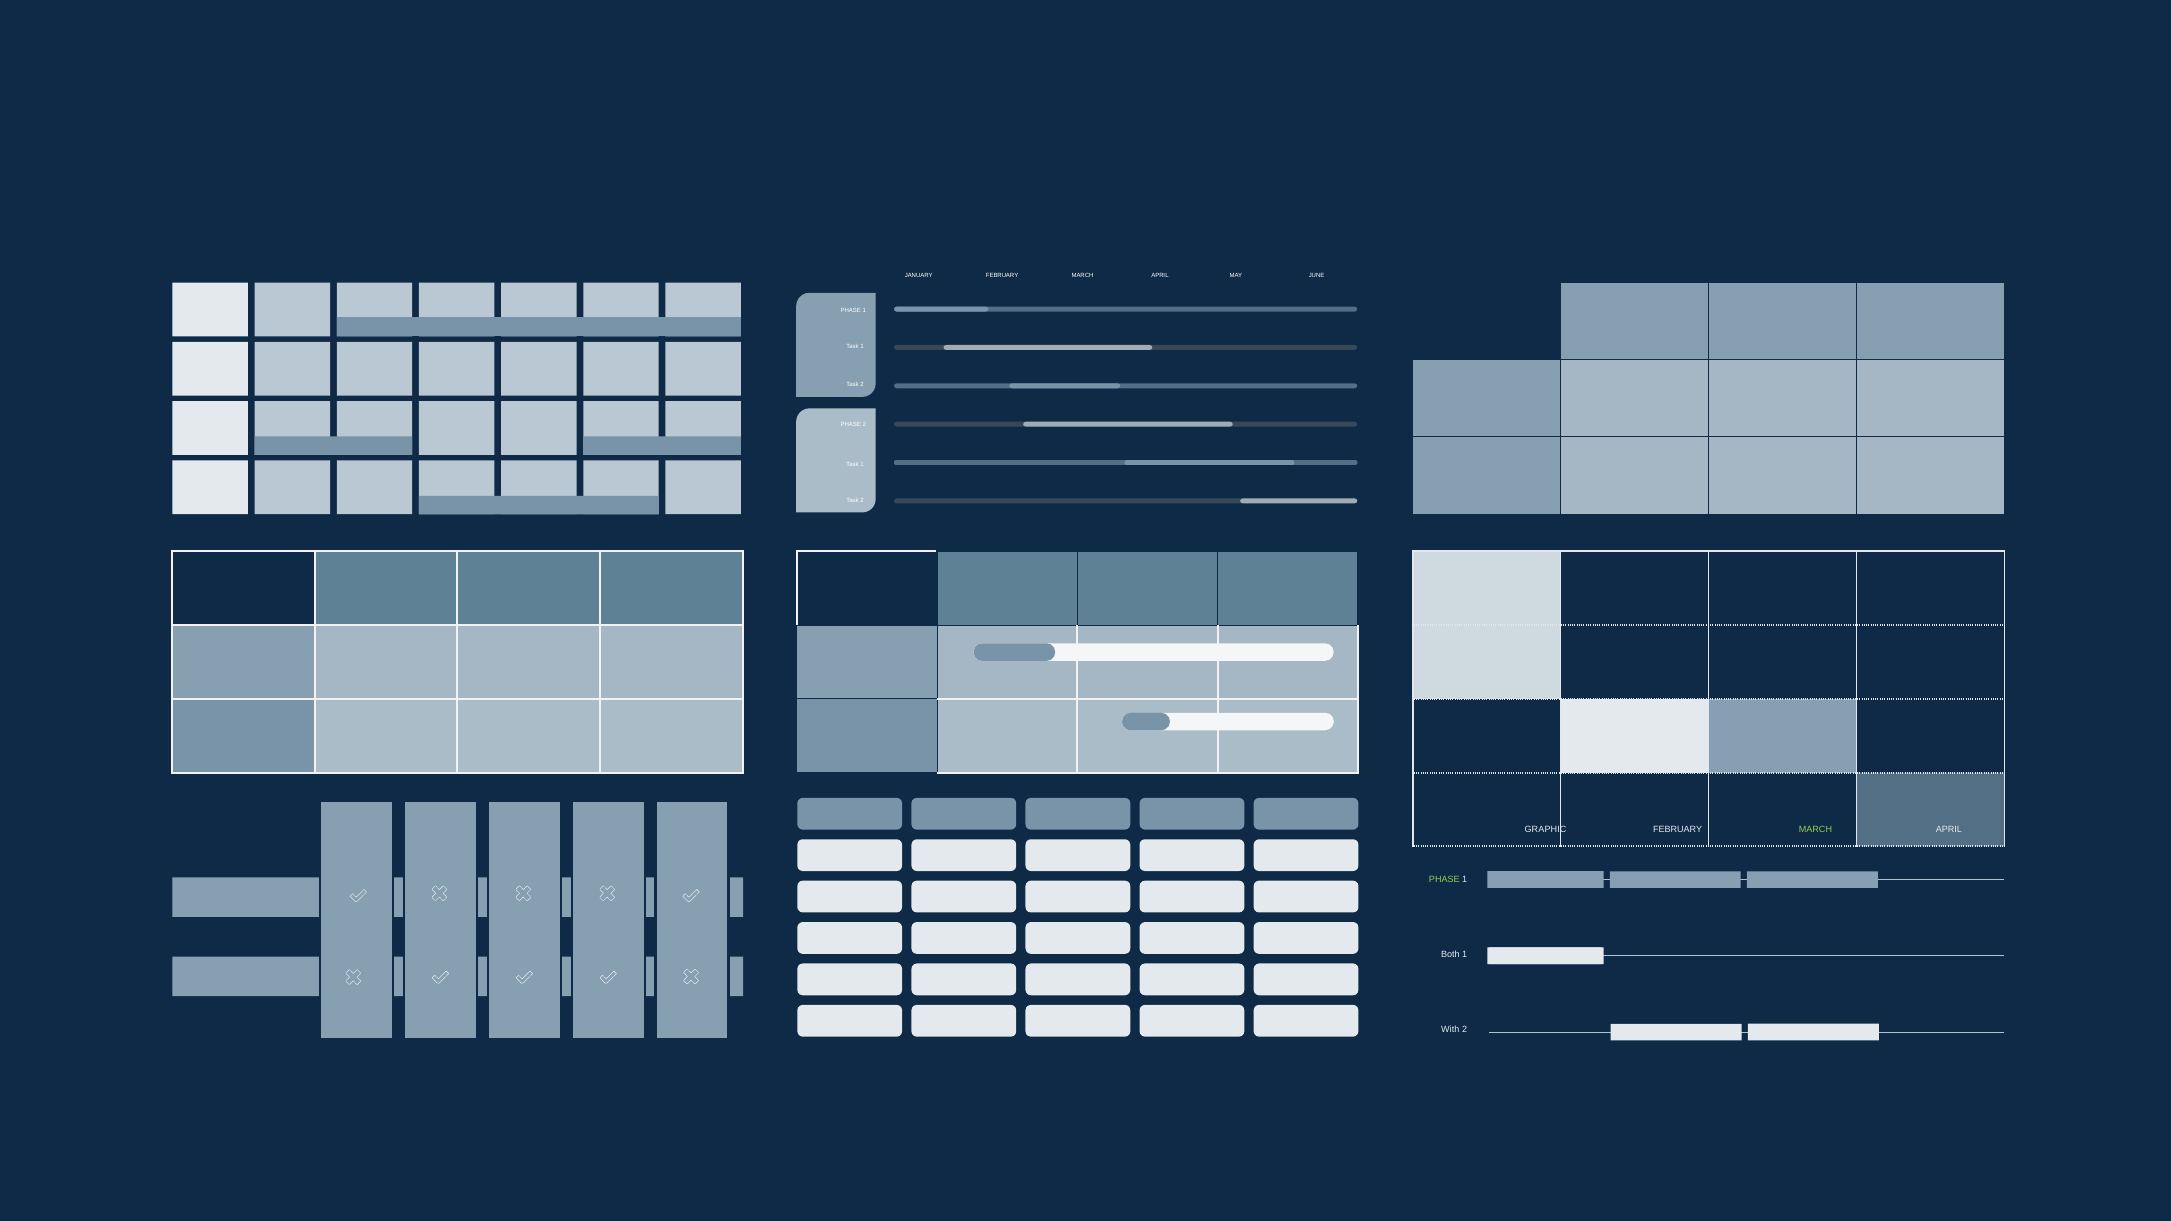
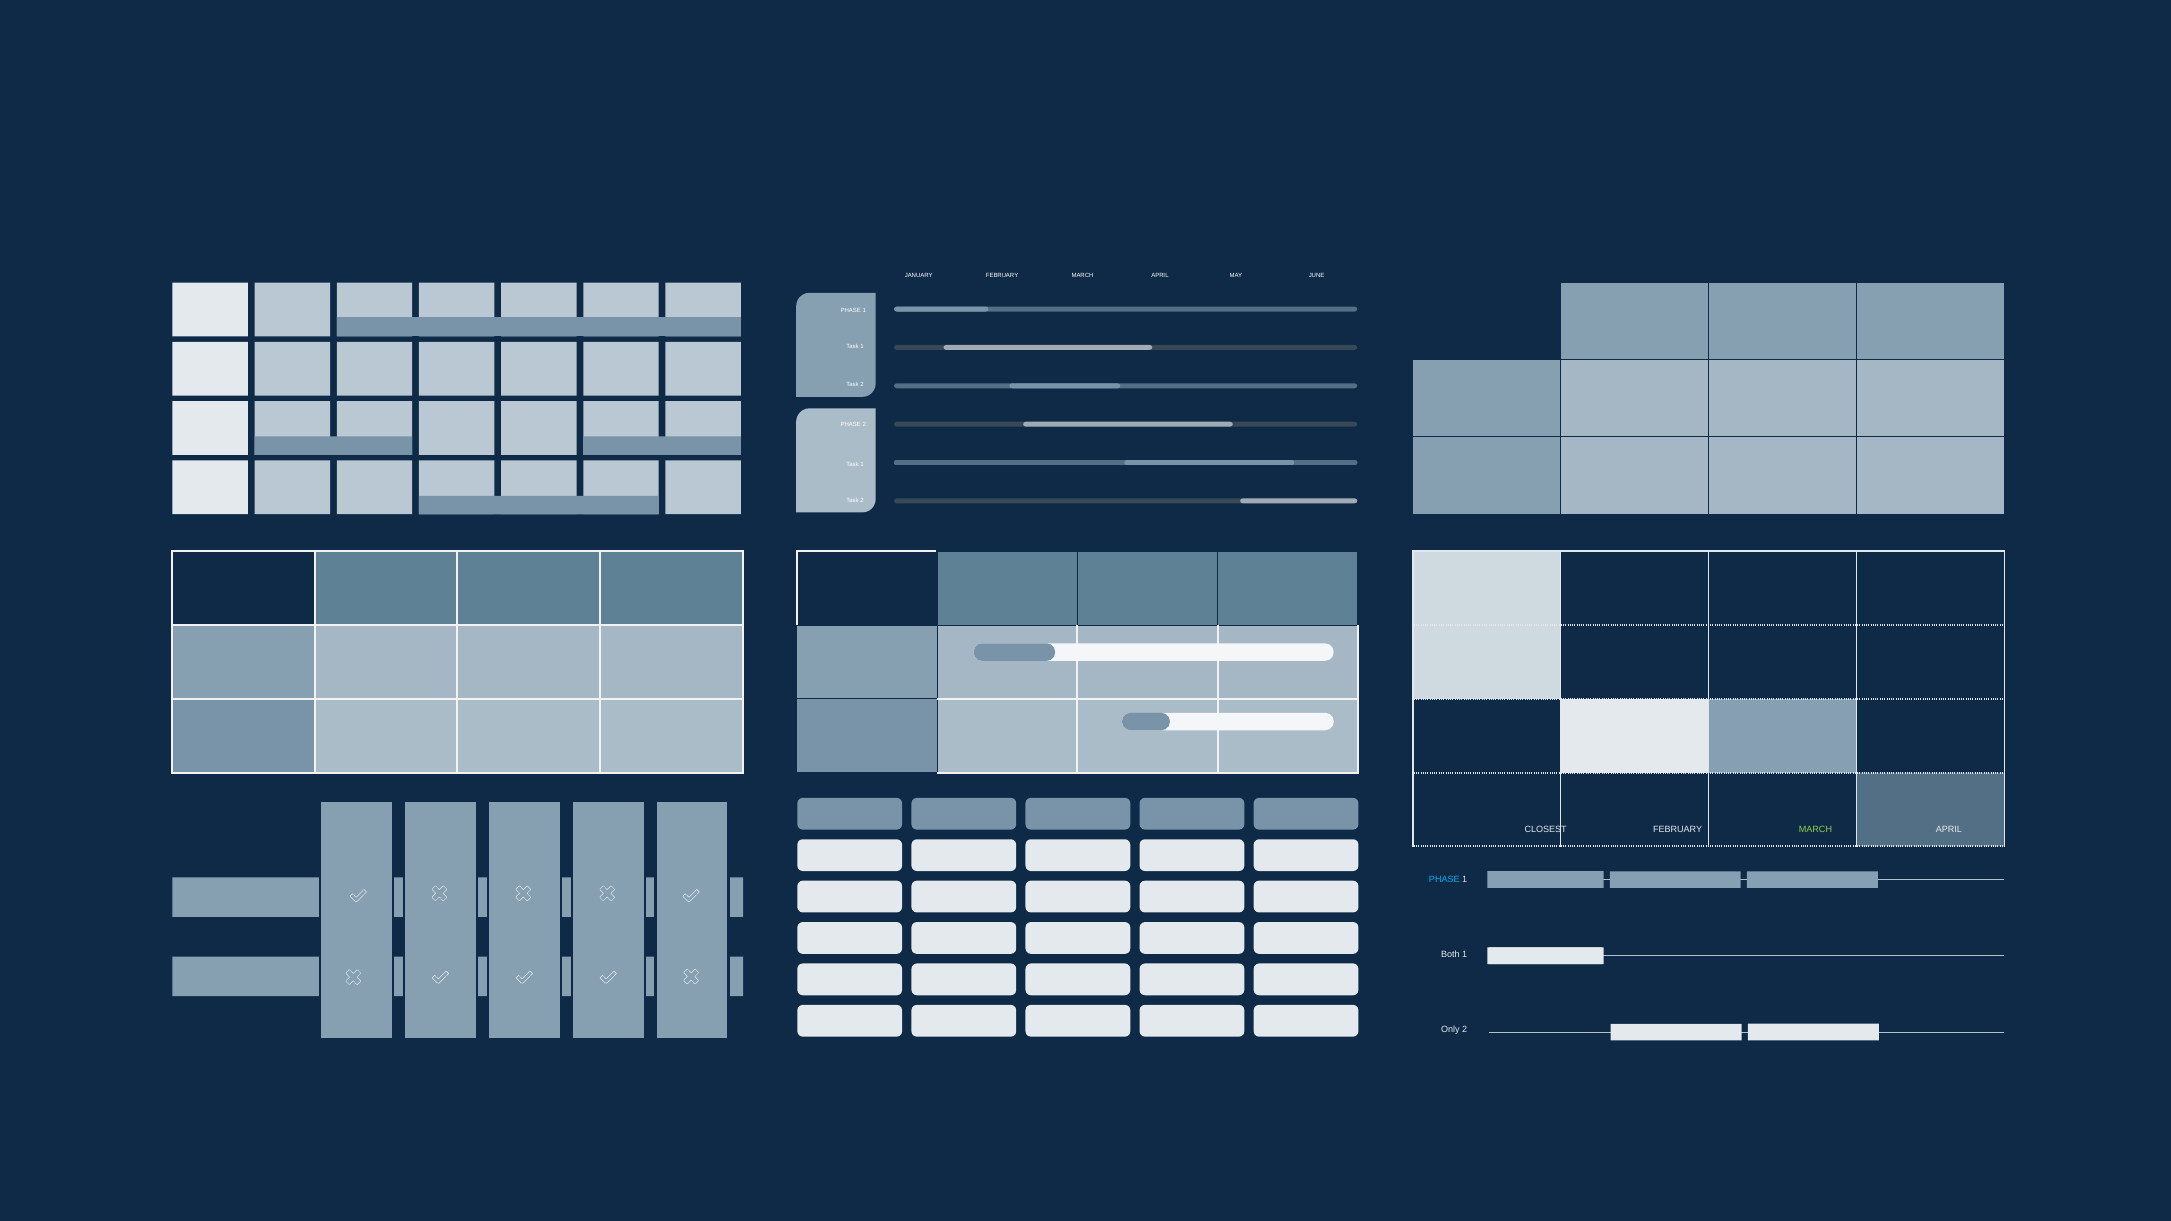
GRAPHIC: GRAPHIC -> CLOSEST (1546, 830)
PHASE colour: light green -> light blue (1444, 880)
With: With -> Only (1450, 1030)
